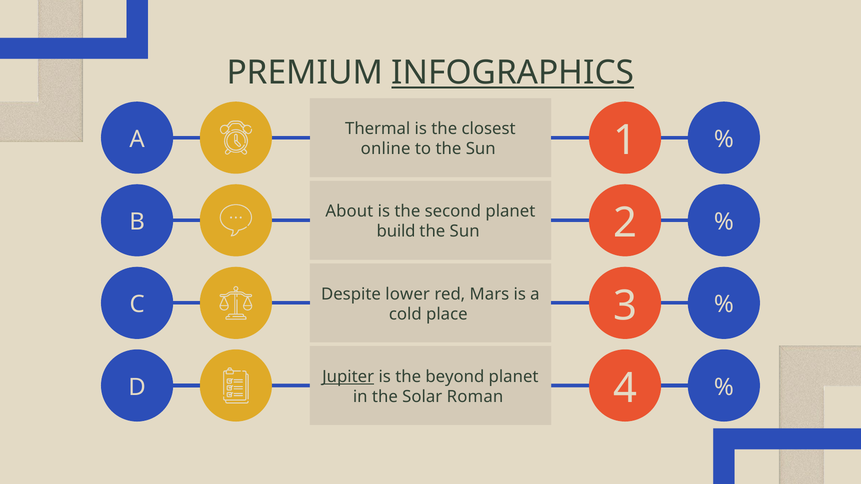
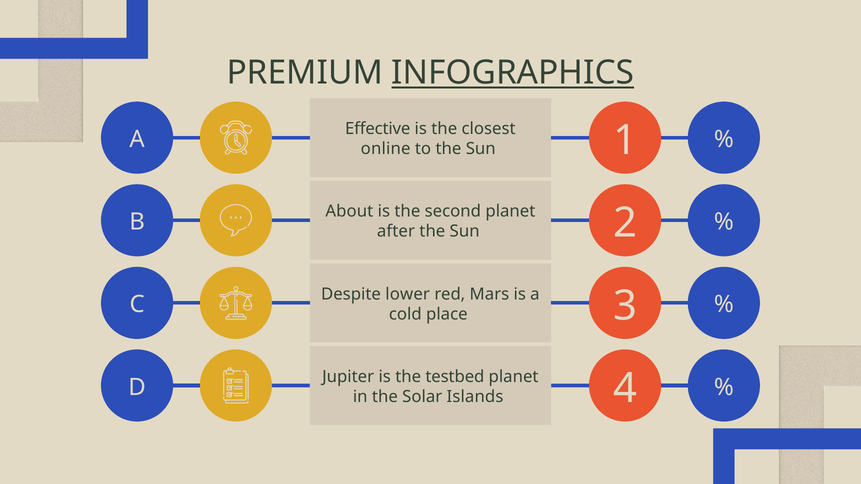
Thermal: Thermal -> Effective (378, 129)
build: build -> after (396, 232)
Jupiter underline: present -> none (348, 377)
beyond: beyond -> testbed (455, 377)
Roman: Roman -> Islands (475, 397)
